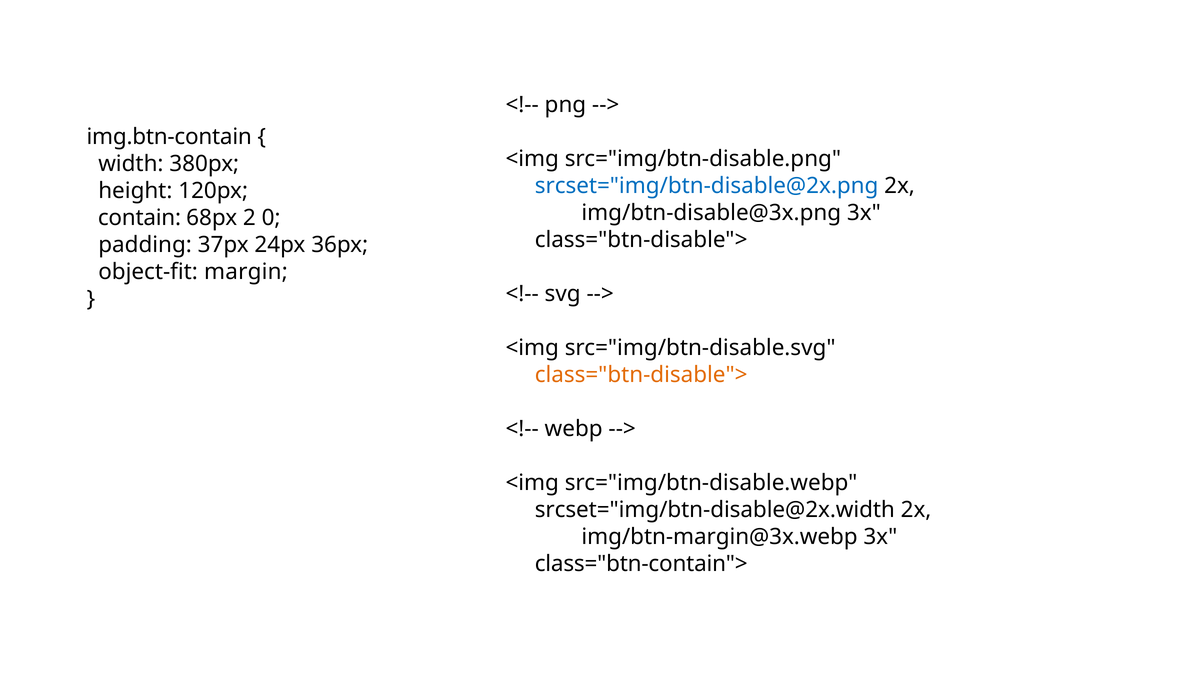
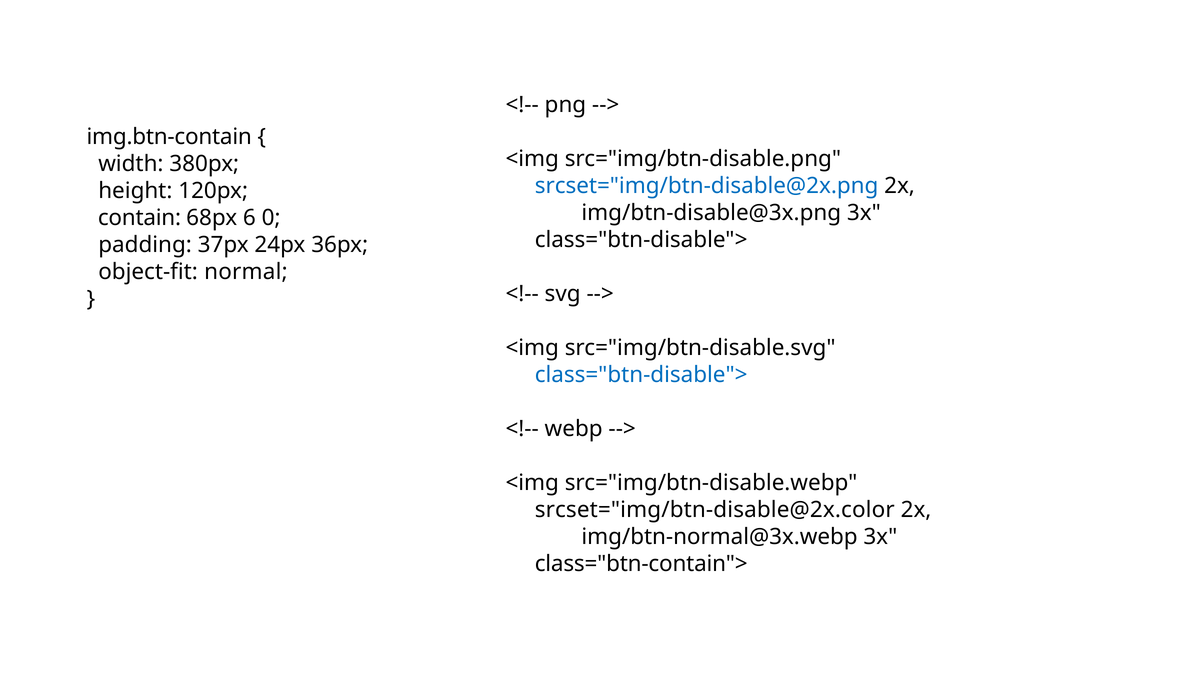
2: 2 -> 6 (249, 218)
margin: margin -> normal (246, 272)
class="btn-disable"> colour: orange -> blue (641, 374)
srcset="img/btn-disable@2x.width: srcset="img/btn-disable@2x.width -> srcset="img/btn-disable@2x.color (715, 509)
img/btn-margin@3x.webp: img/btn-margin@3x.webp -> img/btn-normal@3x.webp (720, 536)
